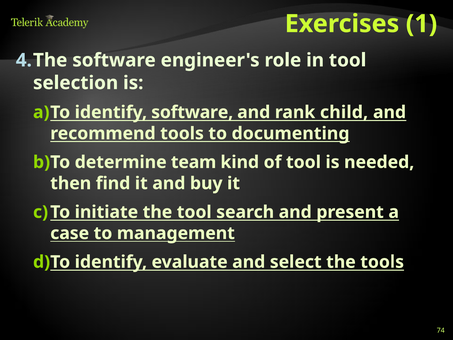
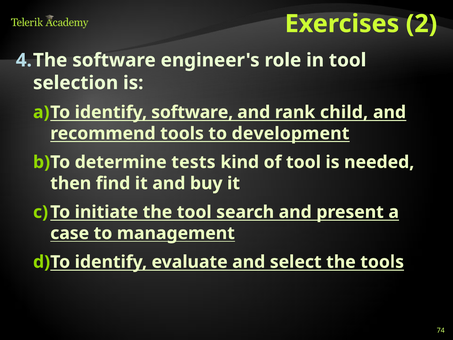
1: 1 -> 2 (421, 24)
documenting: documenting -> development (291, 133)
team: team -> tests (193, 162)
